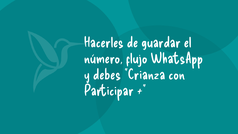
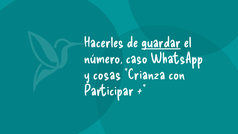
guardar underline: none -> present (161, 42)
flujo: flujo -> caso (137, 58)
debes: debes -> cosas (107, 75)
